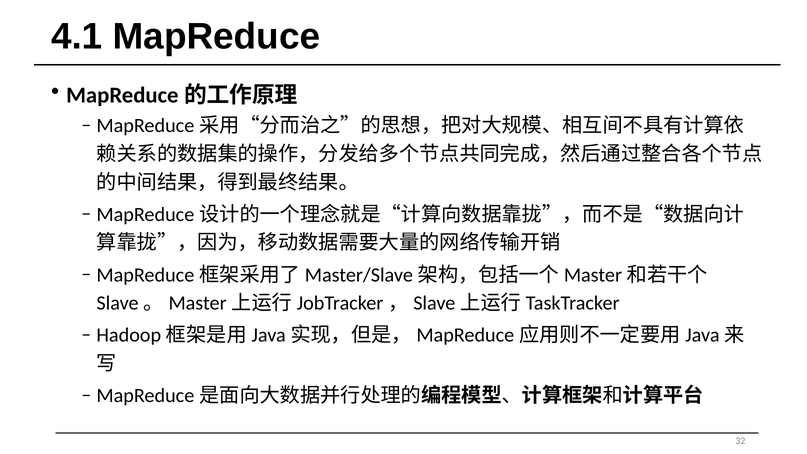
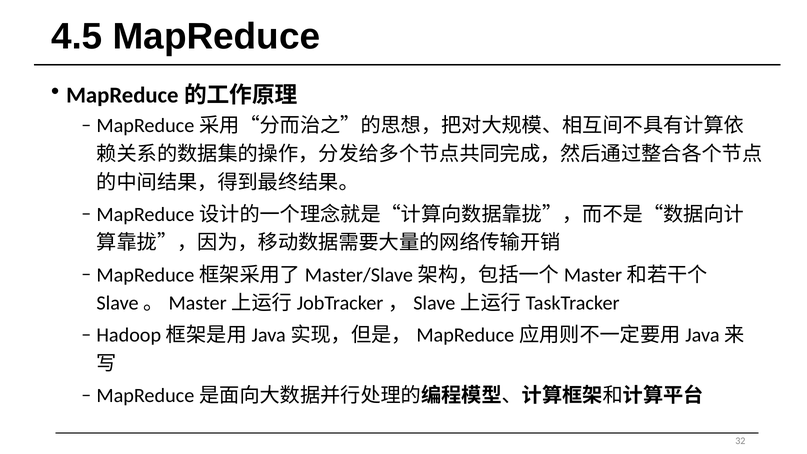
4.1: 4.1 -> 4.5 (77, 37)
